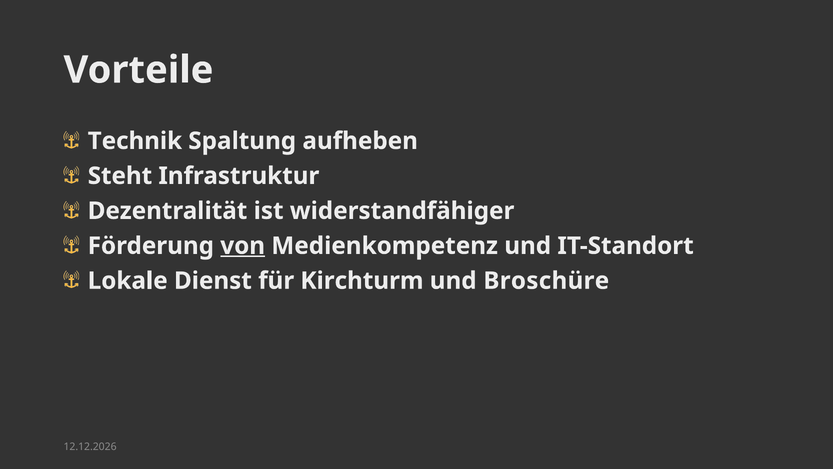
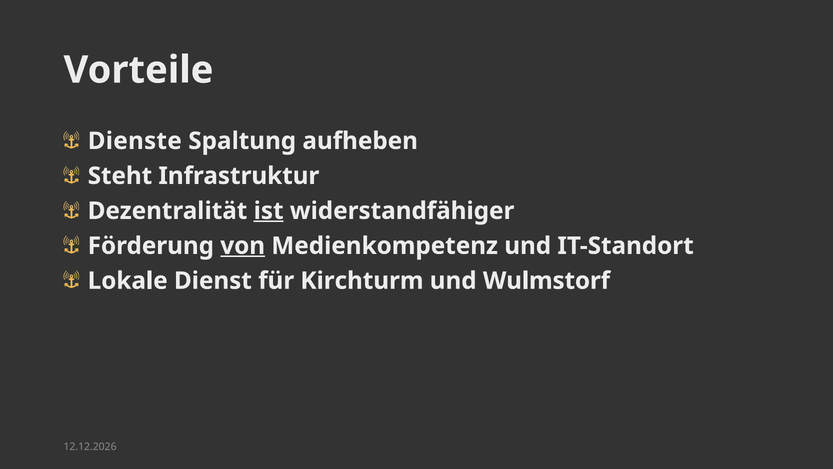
Technik: Technik -> Dienste (135, 141)
ist underline: none -> present (269, 211)
Broschüre: Broschüre -> Wulmstorf (546, 281)
